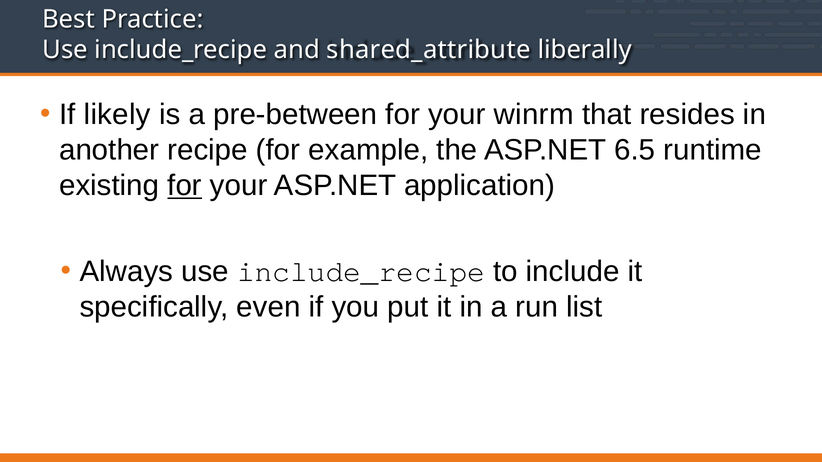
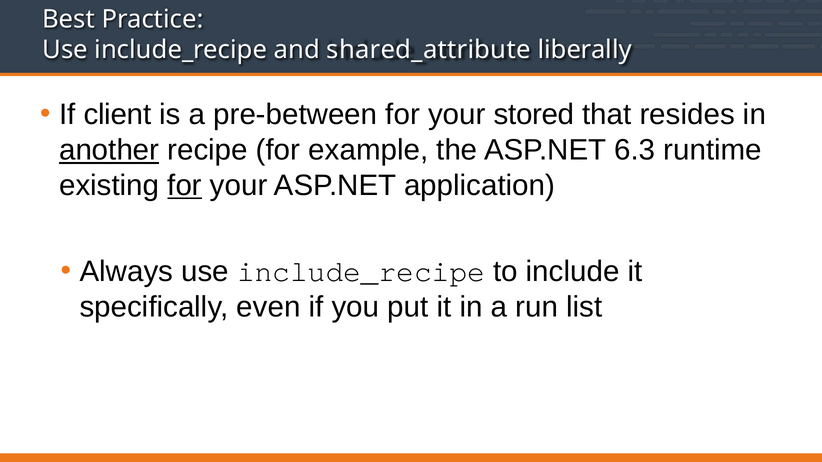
likely: likely -> client (117, 115)
winrm: winrm -> stored (534, 115)
another underline: none -> present (109, 150)
6.5: 6.5 -> 6.3 (635, 150)
